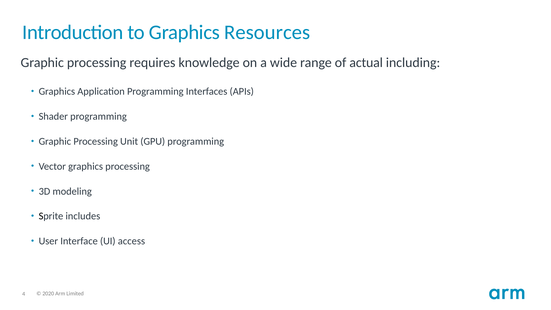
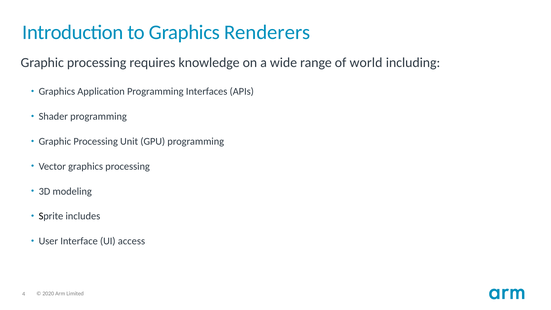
Resources: Resources -> Renderers (267, 32)
actual: actual -> world (366, 62)
